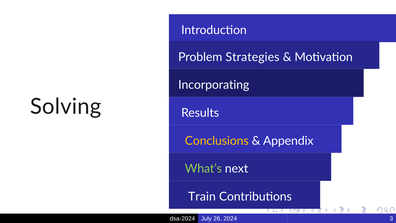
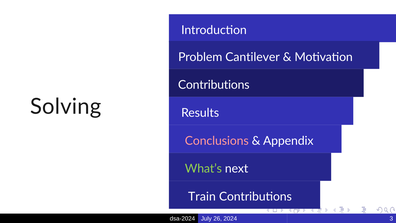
Strategies: Strategies -> Cantilever (253, 57)
Incorporating: Incorporating -> Contributions (214, 85)
Conclusions colour: yellow -> pink (217, 141)
